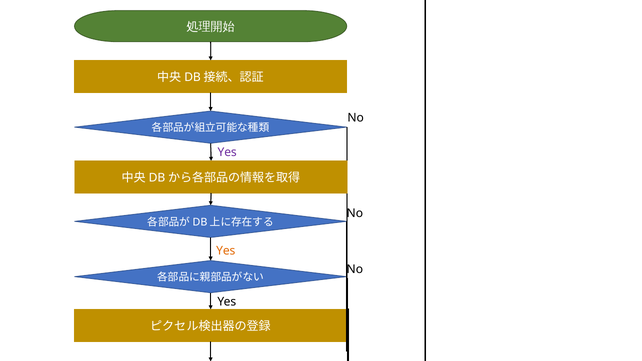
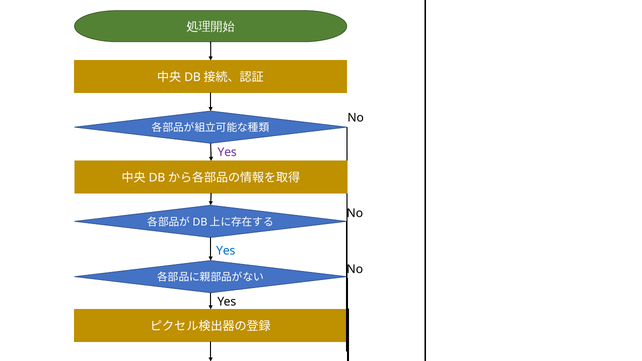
Yes colour: orange -> blue (226, 251)
